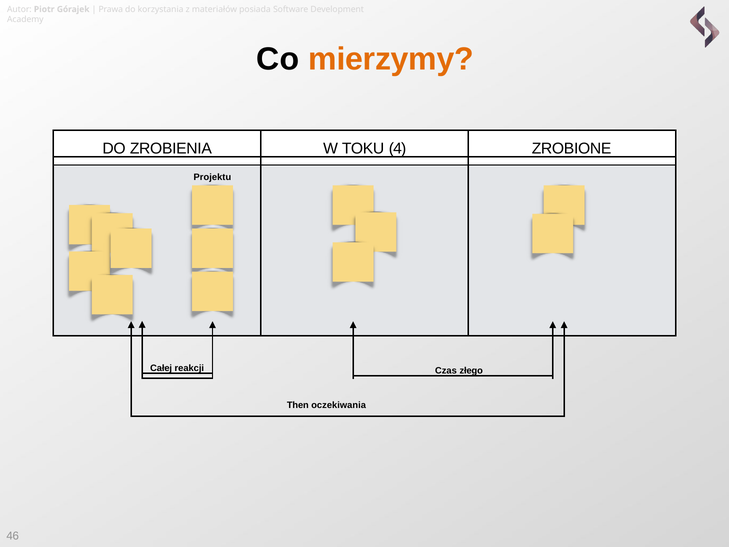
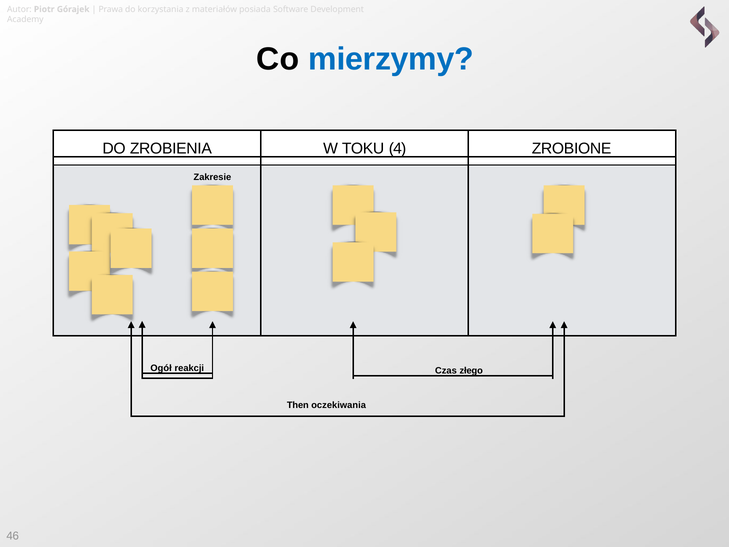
mierzymy colour: orange -> blue (391, 59)
Projektu: Projektu -> Zakresie (212, 177)
Całej: Całej -> Ogół (161, 368)
